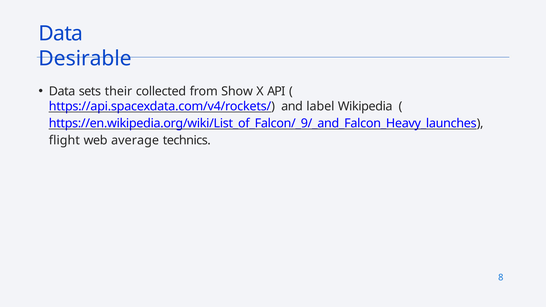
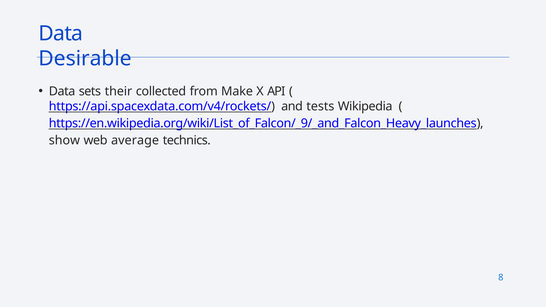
Show: Show -> Make (237, 91)
label: label -> tests (320, 106)
flight: flight -> show (64, 141)
